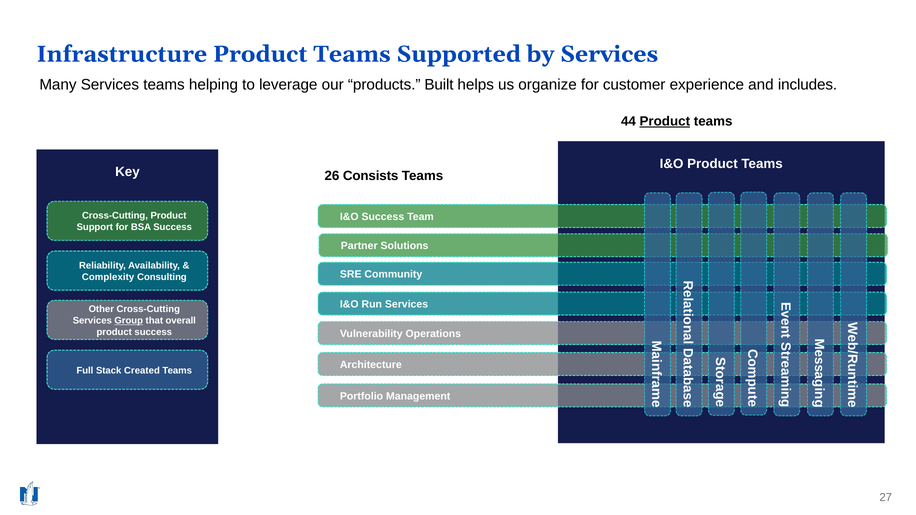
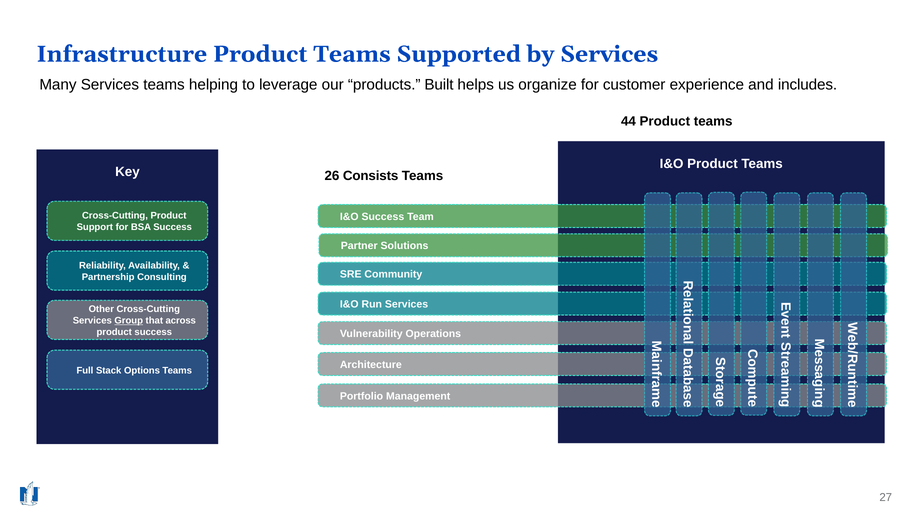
Product underline: present -> none (665, 121)
Complexity: Complexity -> Partnership (108, 277)
overall: overall -> across (181, 321)
Created: Created -> Options (142, 371)
